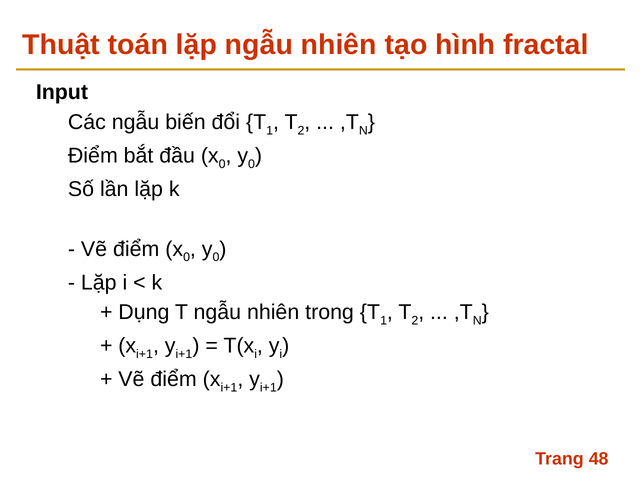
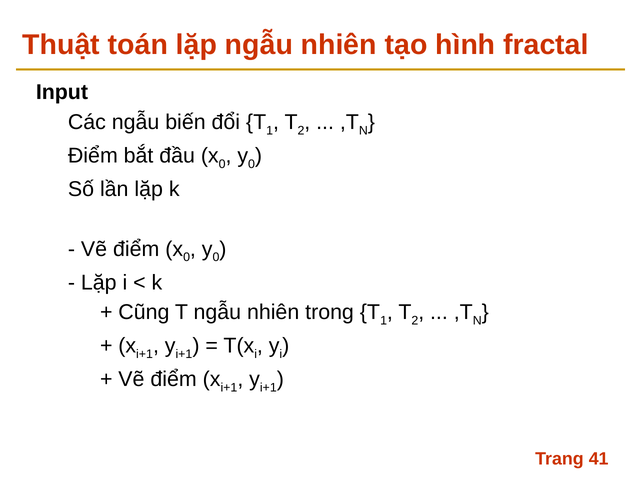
Dụng: Dụng -> Cũng (144, 312)
48: 48 -> 41 (599, 458)
